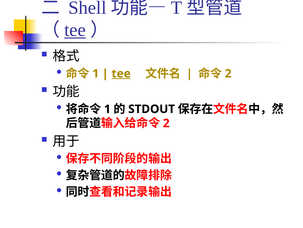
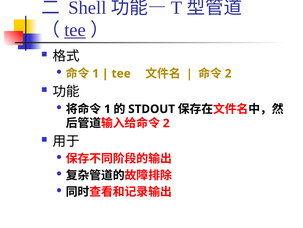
tee underline: present -> none (121, 73)
